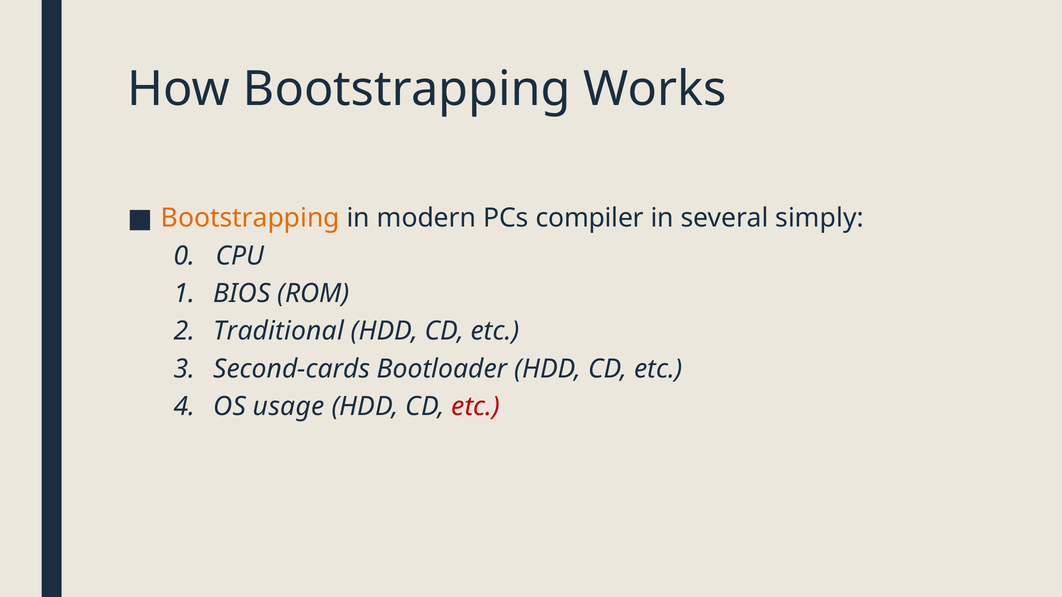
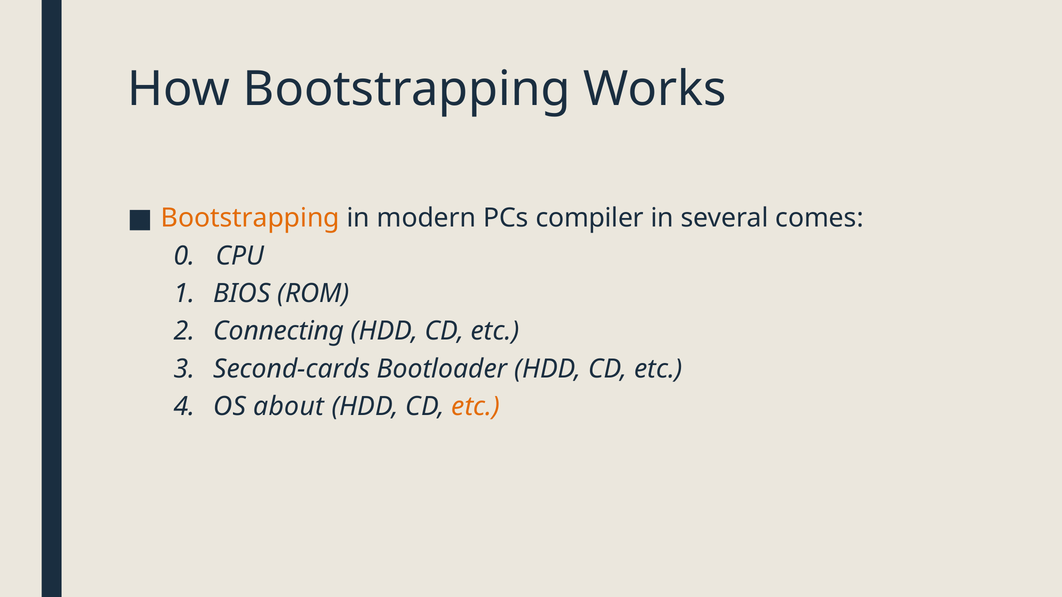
simply: simply -> comes (820, 218)
Traditional: Traditional -> Connecting (279, 331)
usage: usage -> about (289, 407)
etc colour: red -> orange (476, 407)
